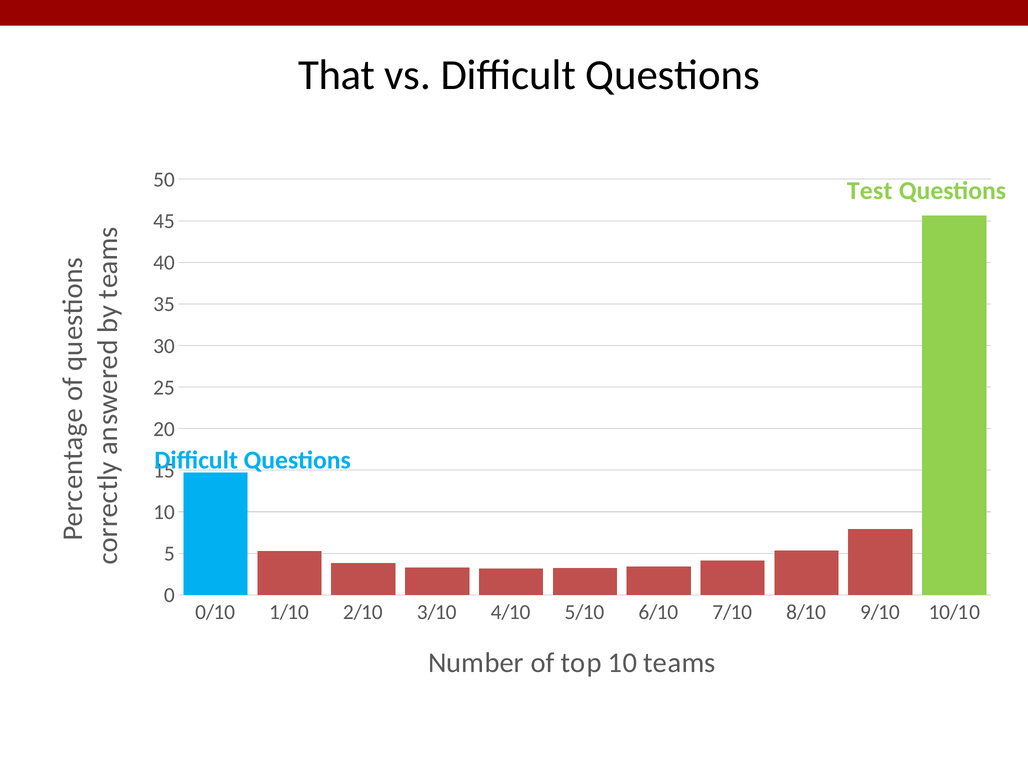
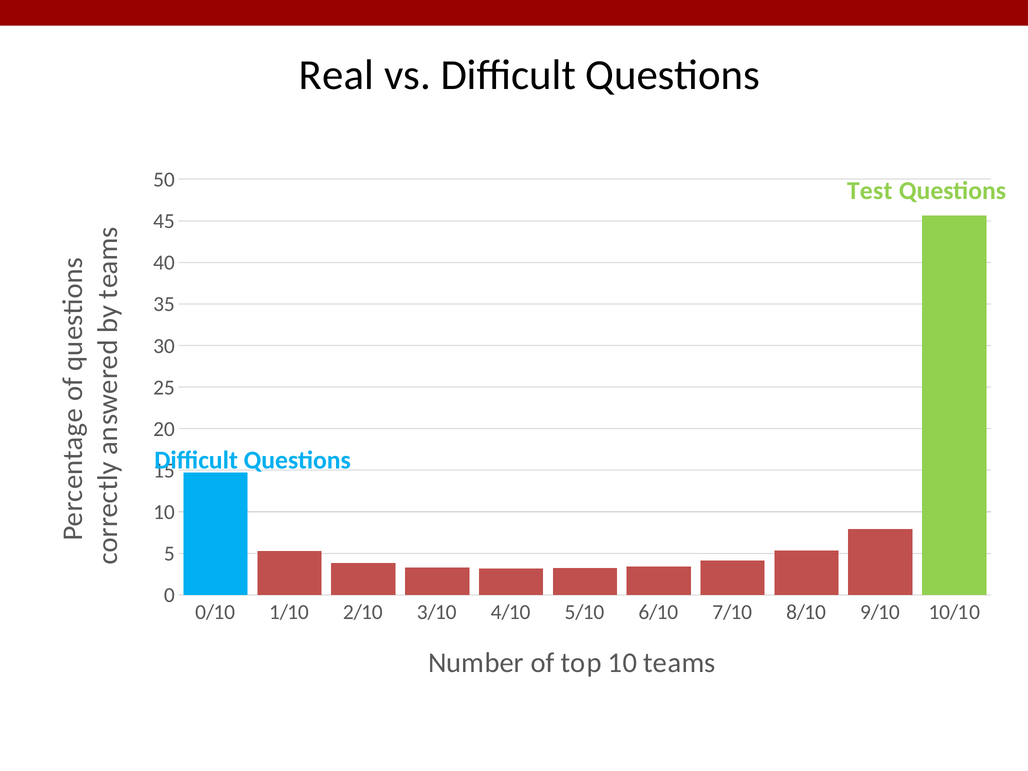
That: That -> Real (336, 75)
